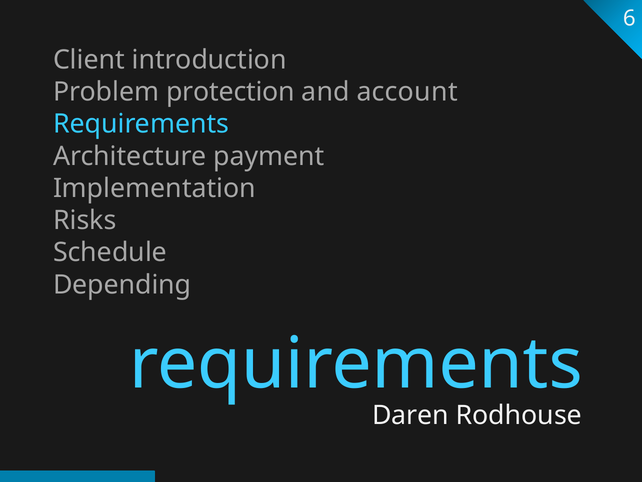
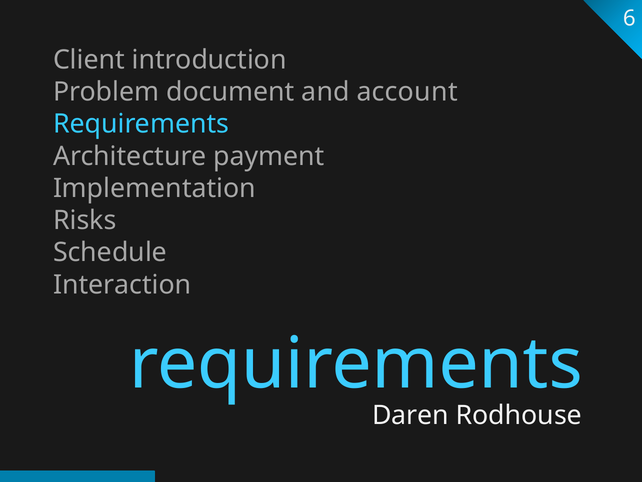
protection: protection -> document (230, 92)
Depending: Depending -> Interaction (122, 284)
